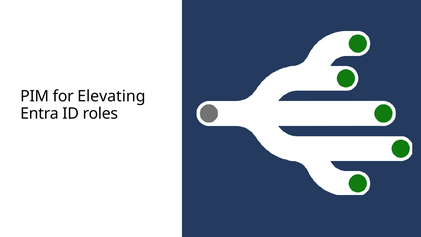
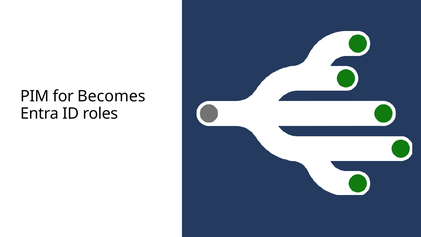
Elevating: Elevating -> Becomes (111, 96)
